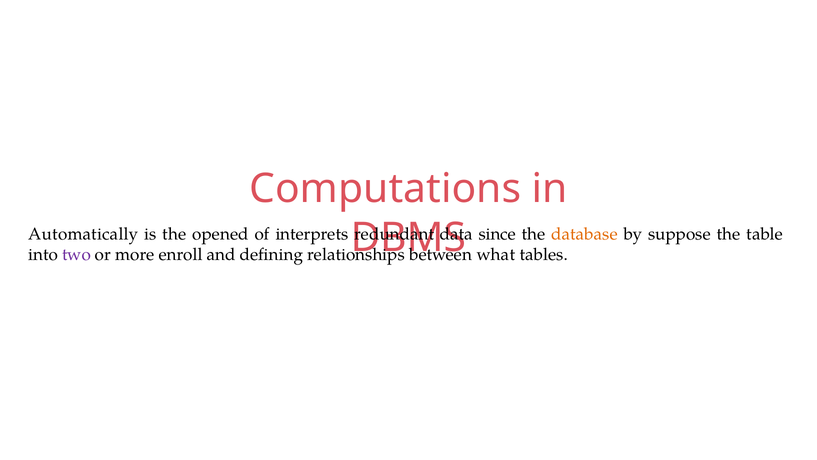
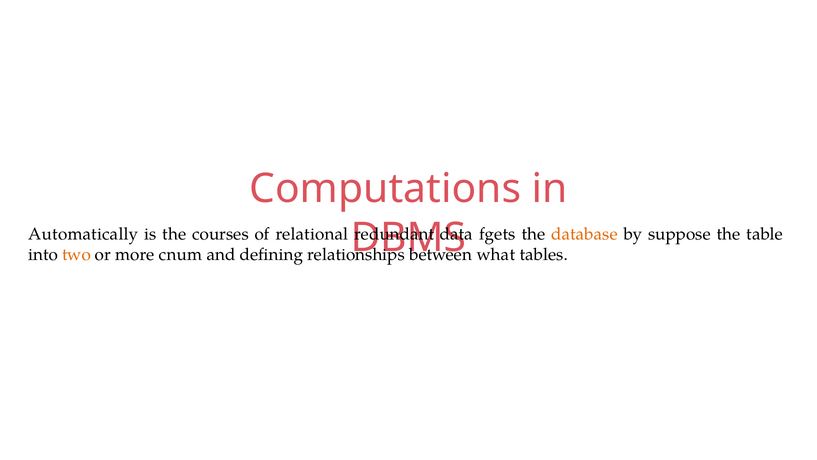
opened: opened -> courses (220, 234)
interprets: interprets -> relational (312, 234)
since: since -> fgets (497, 234)
two colour: purple -> orange (76, 254)
enroll: enroll -> cnum (181, 254)
